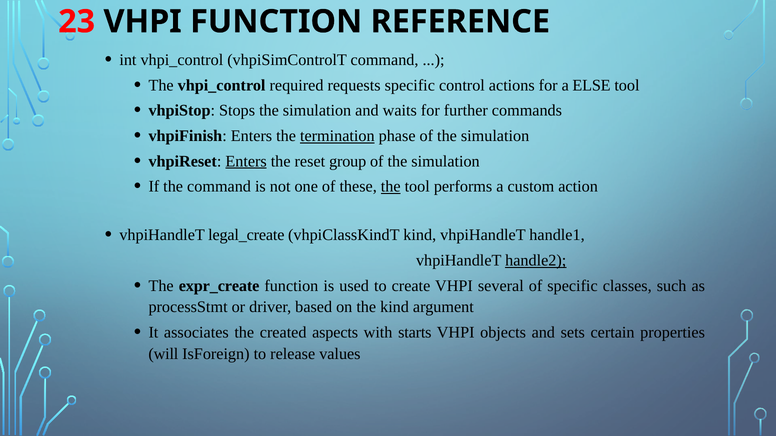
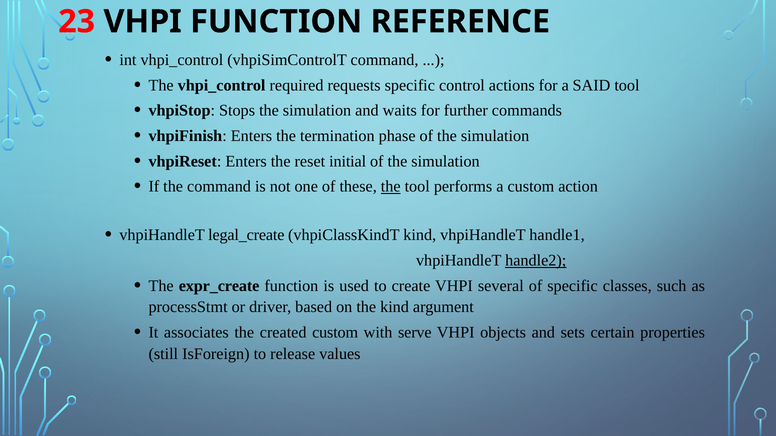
ELSE: ELSE -> SAID (591, 85)
termination underline: present -> none (337, 136)
Enters underline: present -> none (246, 161)
group: group -> initial (348, 161)
created aspects: aspects -> custom (335, 333)
starts: starts -> serve (415, 333)
will: will -> still (163, 354)
